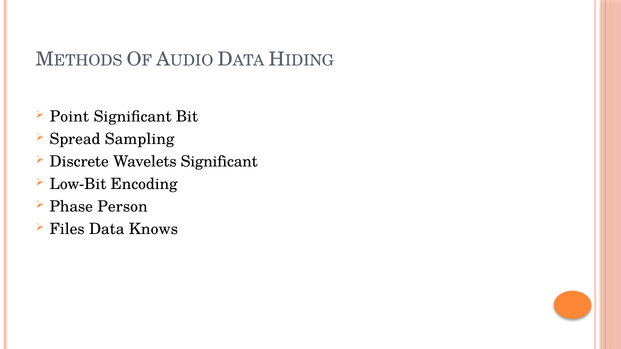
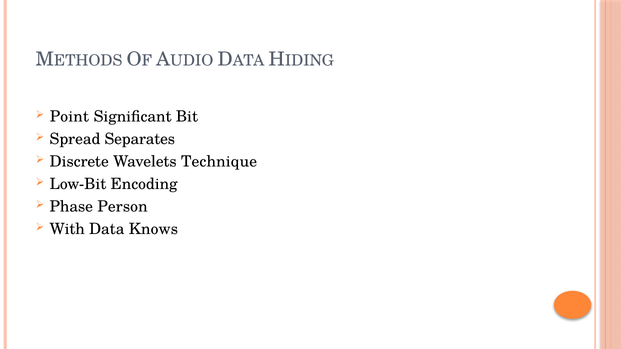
Sampling: Sampling -> Separates (140, 139)
Wavelets Significant: Significant -> Technique (219, 162)
Files: Files -> With (67, 229)
